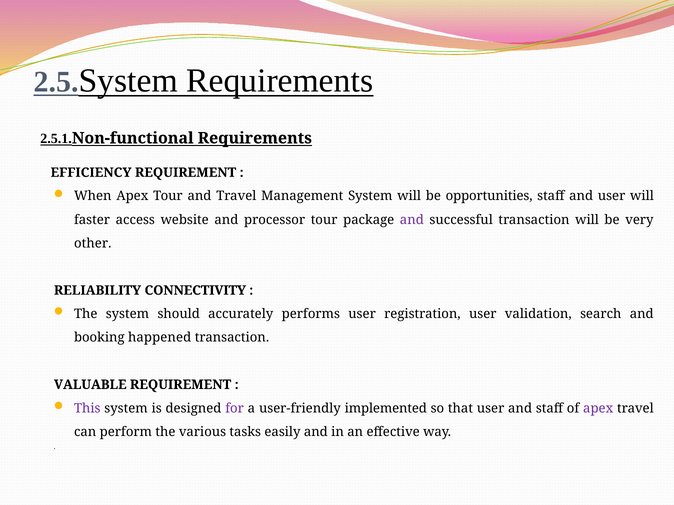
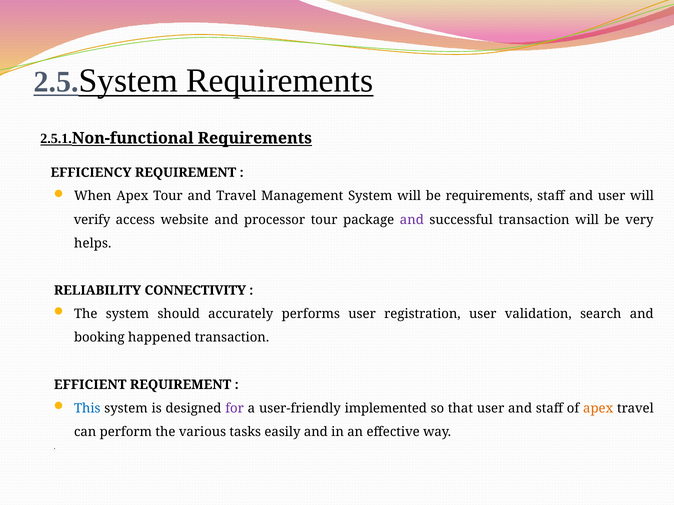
be opportunities: opportunities -> requirements (489, 196)
faster: faster -> verify (92, 220)
other: other -> helps (93, 243)
VALUABLE: VALUABLE -> EFFICIENT (90, 385)
This colour: purple -> blue (87, 409)
apex colour: purple -> orange (598, 409)
